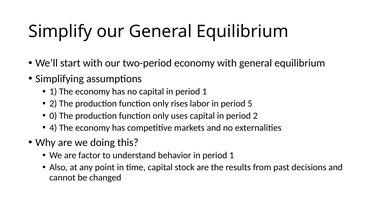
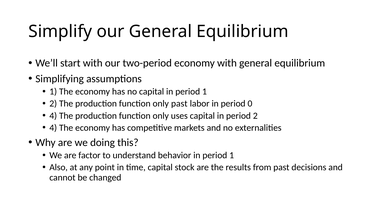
only rises: rises -> past (179, 104)
5: 5 -> 0 (250, 104)
0: 0 -> 4 (53, 116)
